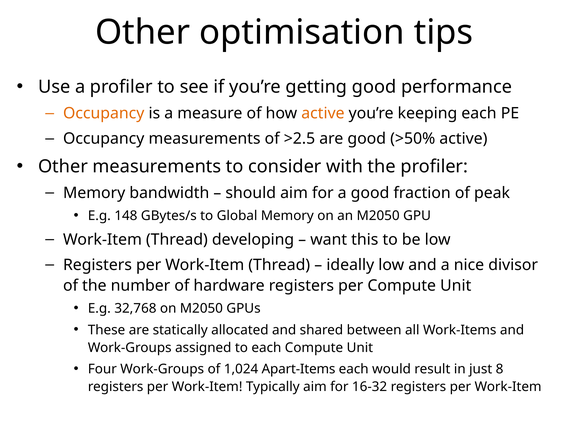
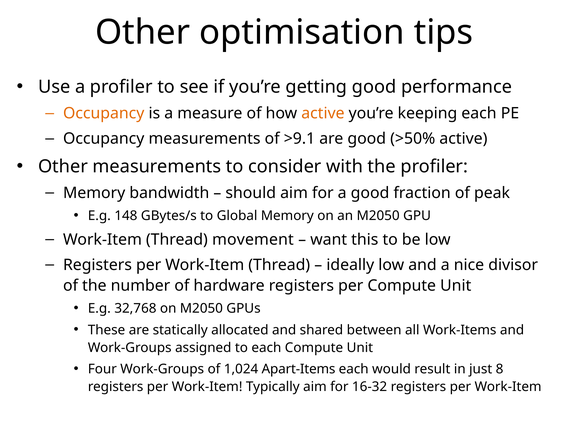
>2.5: >2.5 -> >9.1 (299, 139)
developing: developing -> movement (253, 240)
